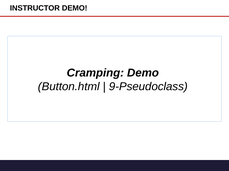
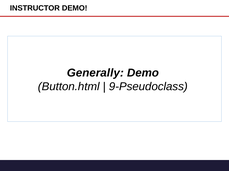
Cramping: Cramping -> Generally (95, 73)
